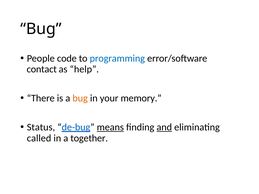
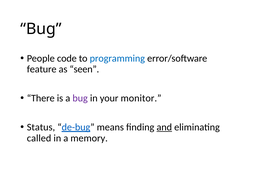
contact: contact -> feature (42, 69)
help: help -> seen (84, 69)
bug colour: orange -> purple (80, 98)
memory: memory -> monitor (141, 98)
means underline: present -> none (110, 127)
together: together -> memory (89, 138)
